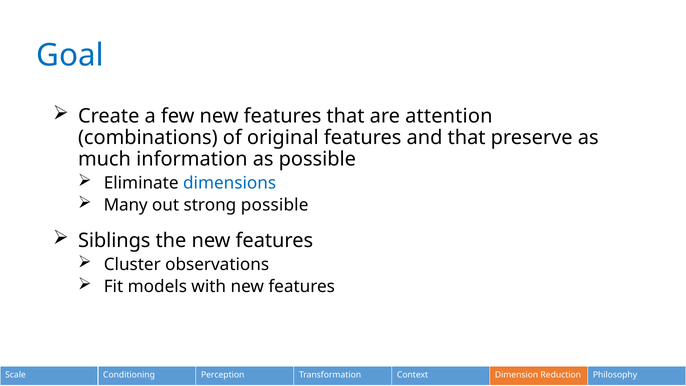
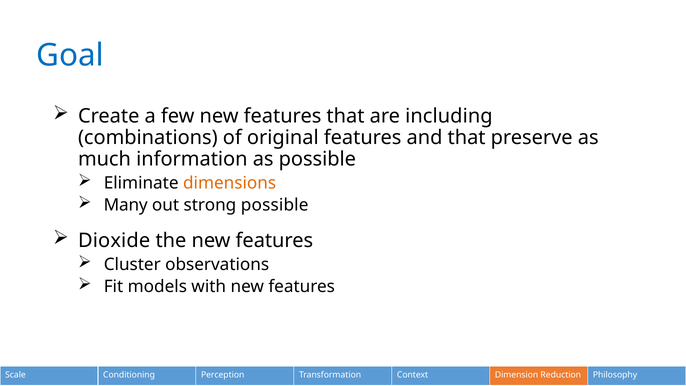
attention: attention -> including (449, 116)
dimensions colour: blue -> orange (230, 183)
Siblings: Siblings -> Dioxide (114, 241)
